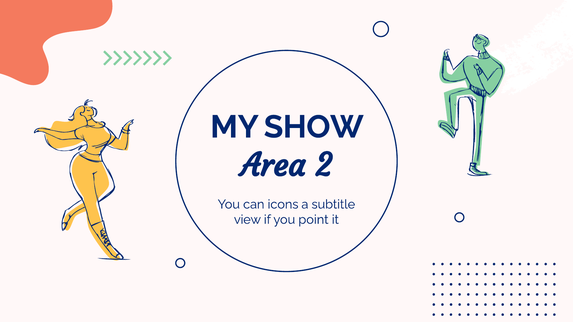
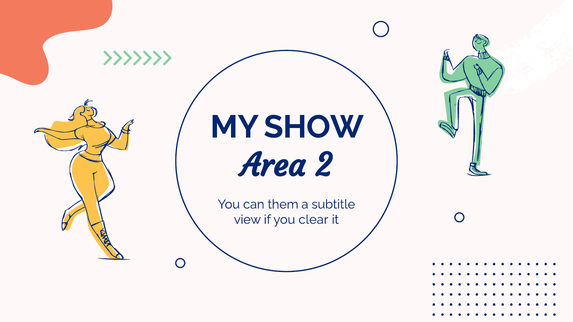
icons: icons -> them (283, 205)
point: point -> clear (313, 220)
